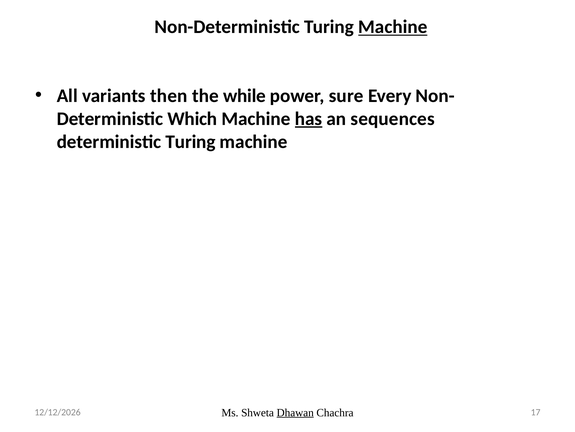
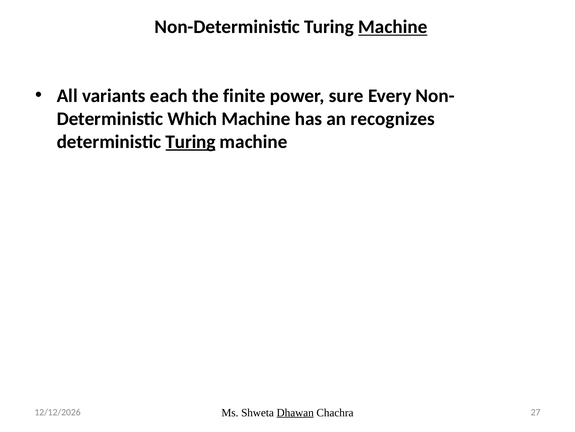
then: then -> each (169, 95)
while: while -> finite (244, 95)
has underline: present -> none (309, 118)
sequences: sequences -> recognizes (393, 118)
Turing underline: none -> present (191, 141)
17: 17 -> 27 (536, 412)
